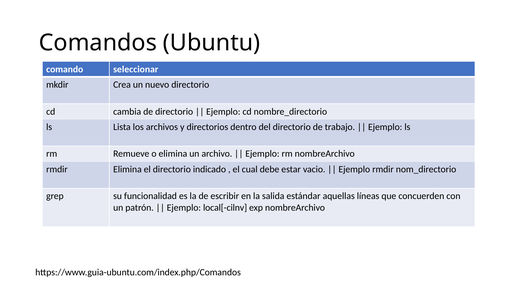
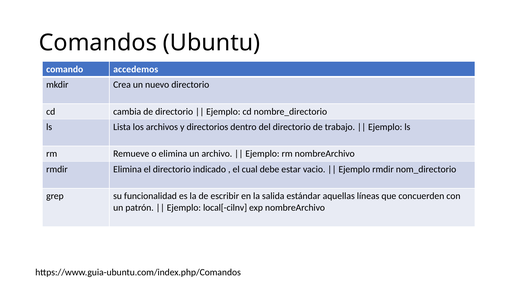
seleccionar: seleccionar -> accedemos (136, 69)
